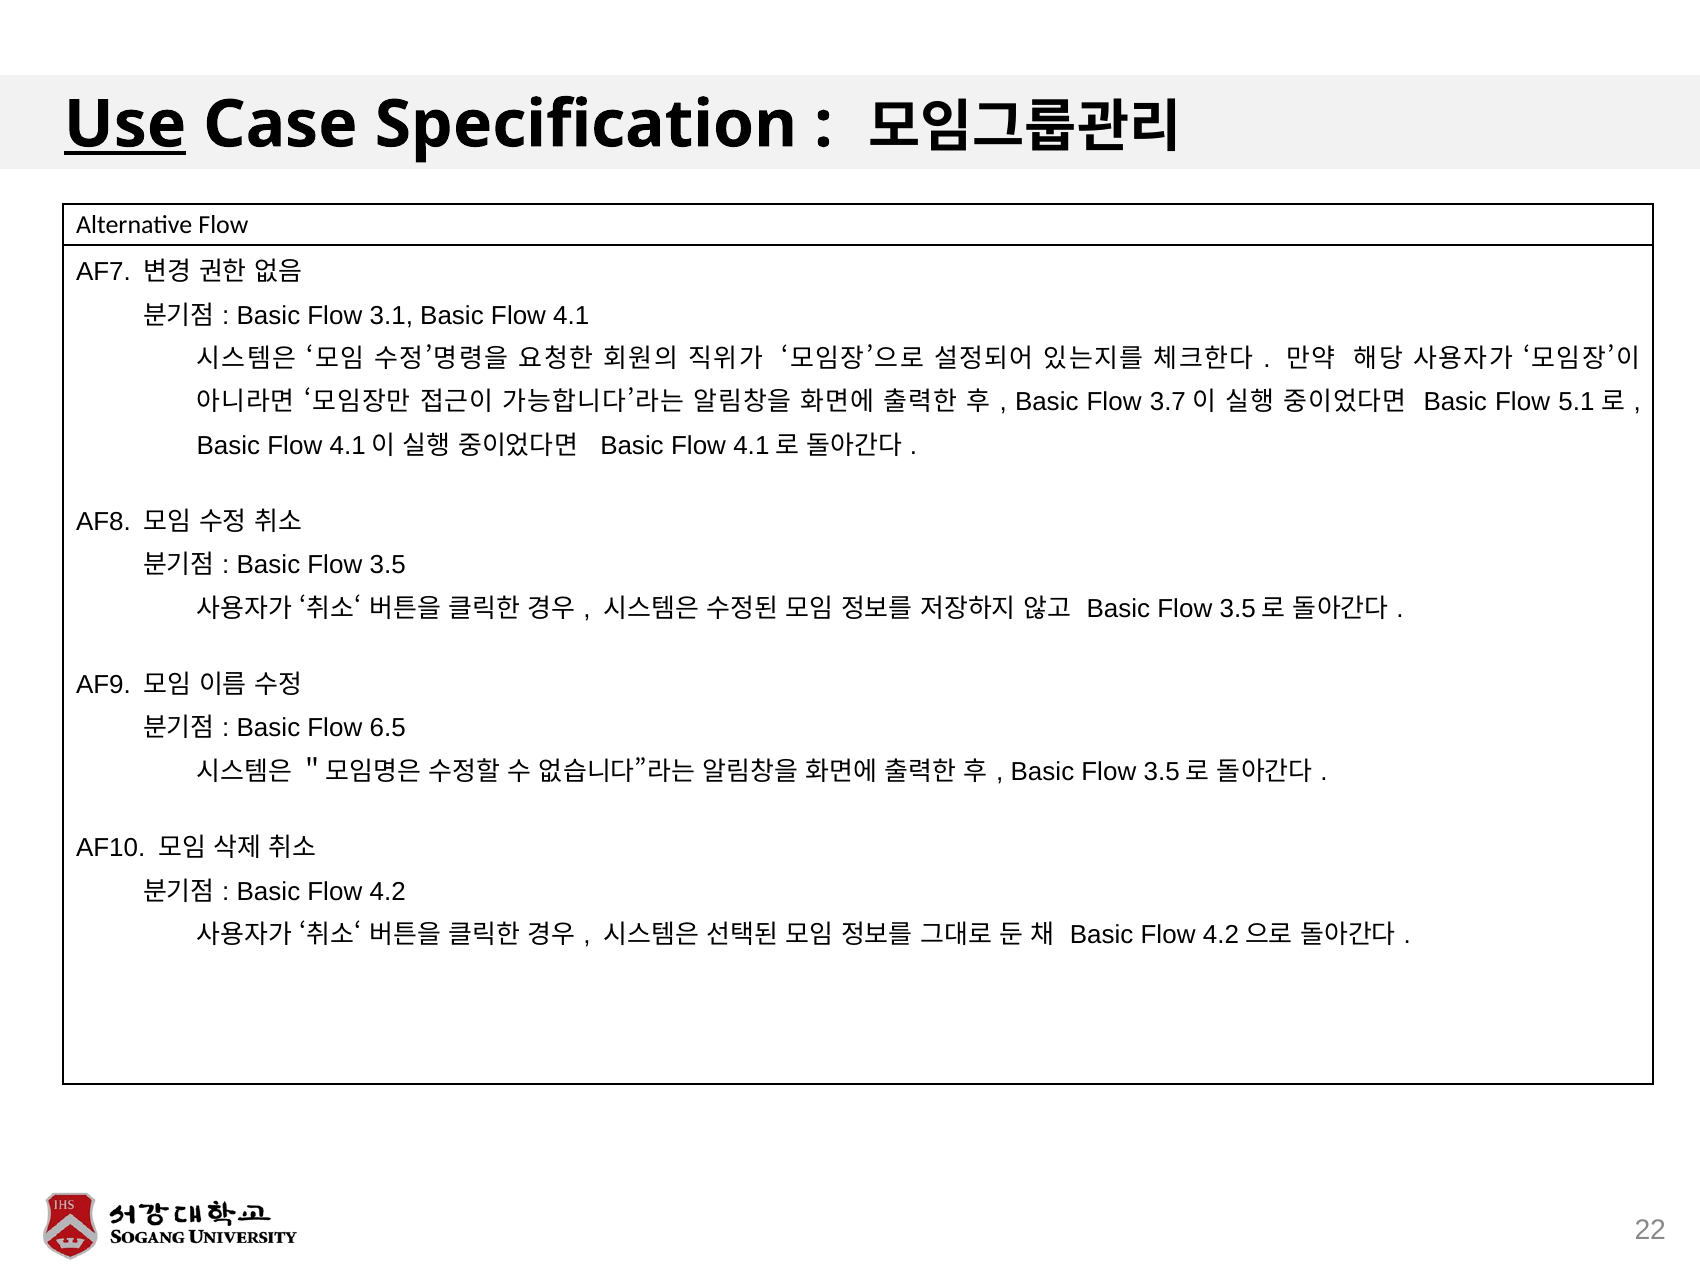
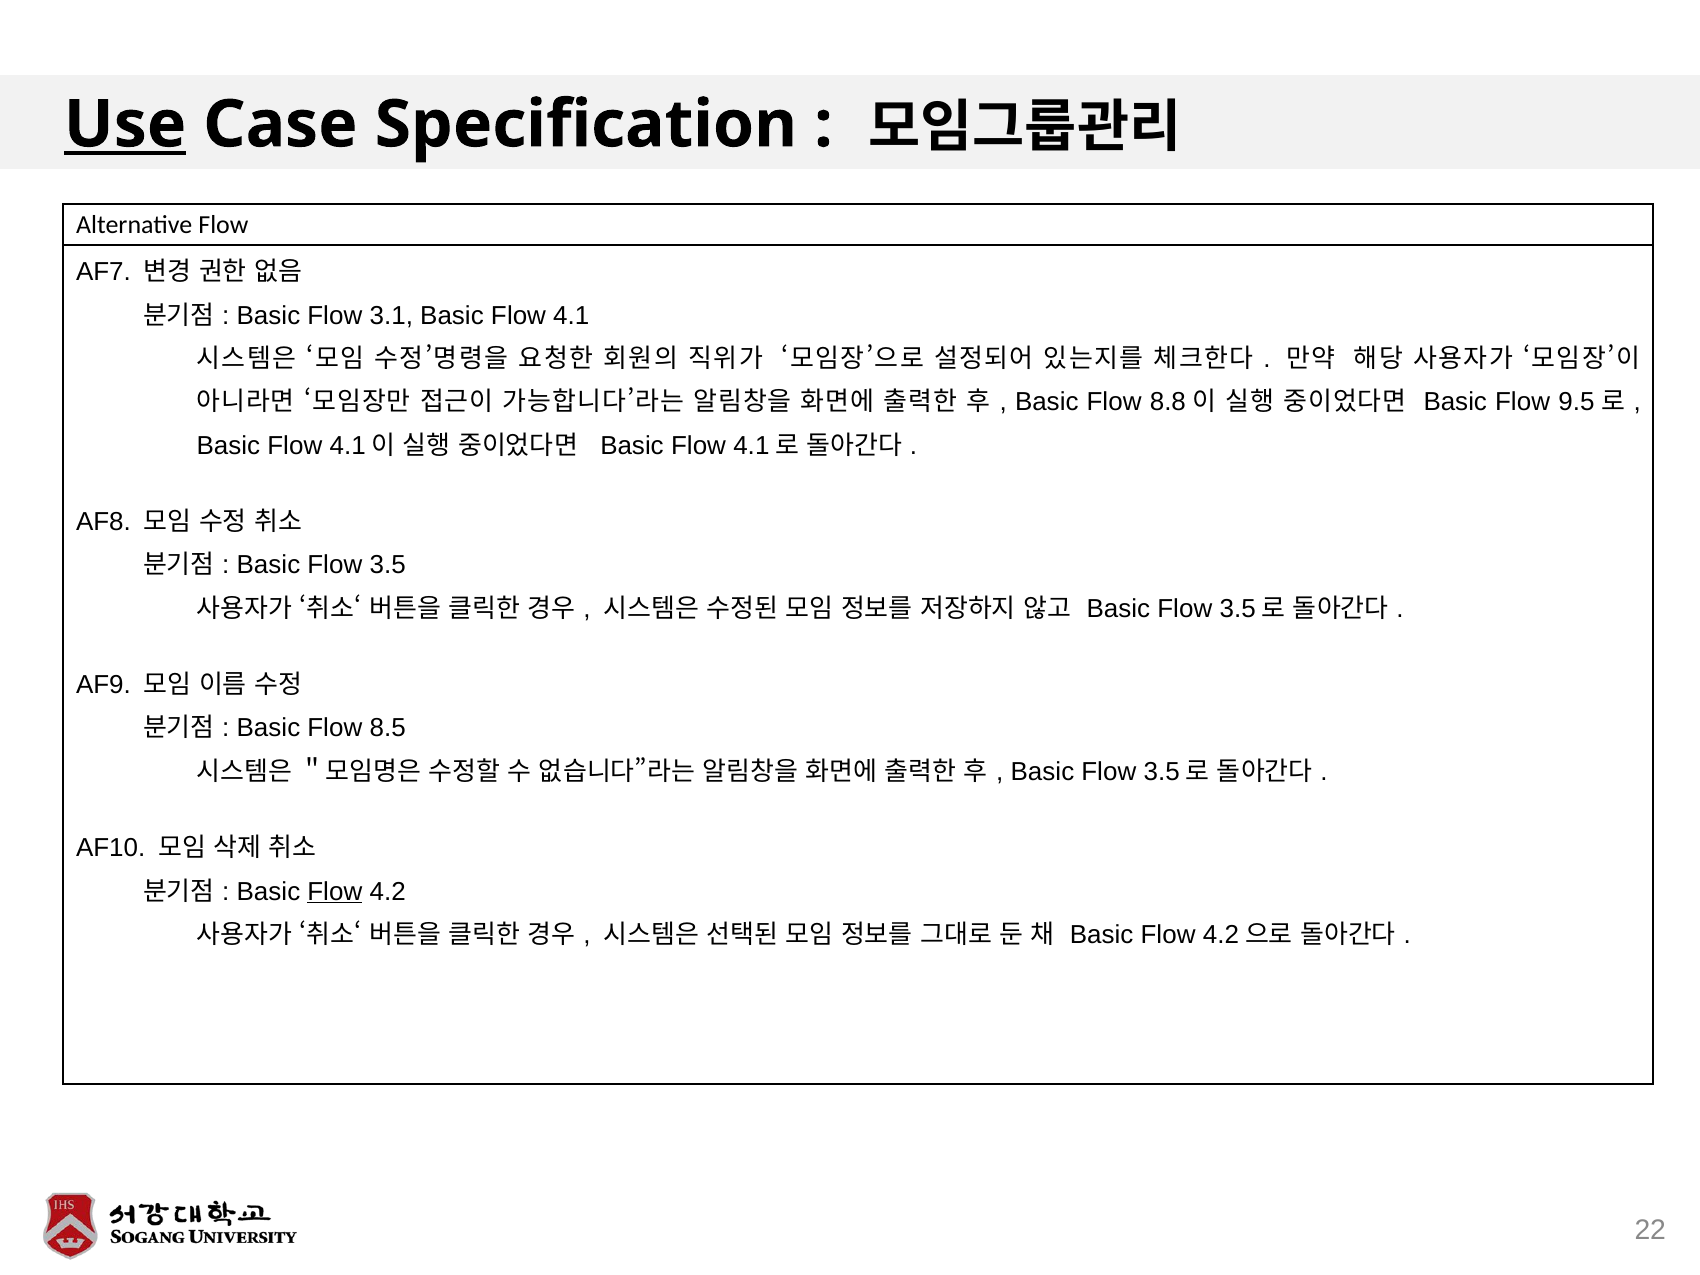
3.7: 3.7 -> 8.8 (1168, 402)
5.1: 5.1 -> 9.5 (1576, 402)
6.5: 6.5 -> 8.5 (388, 728)
Flow underline: none -> present (335, 891)
